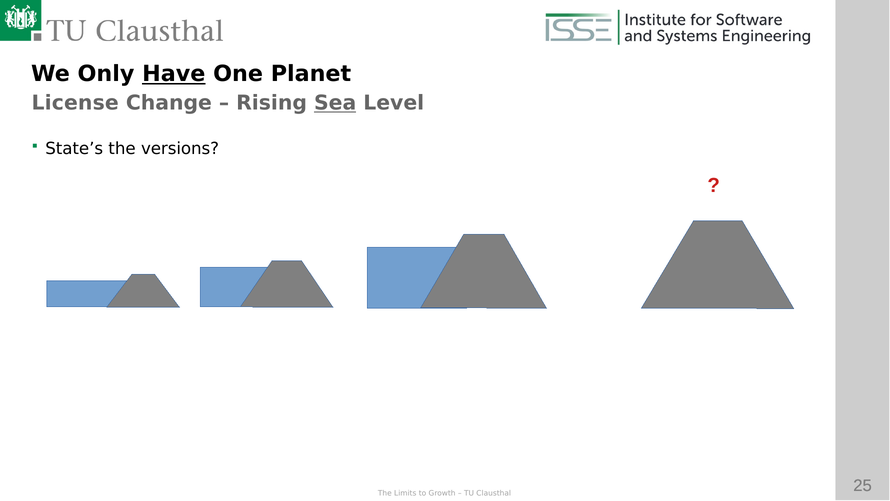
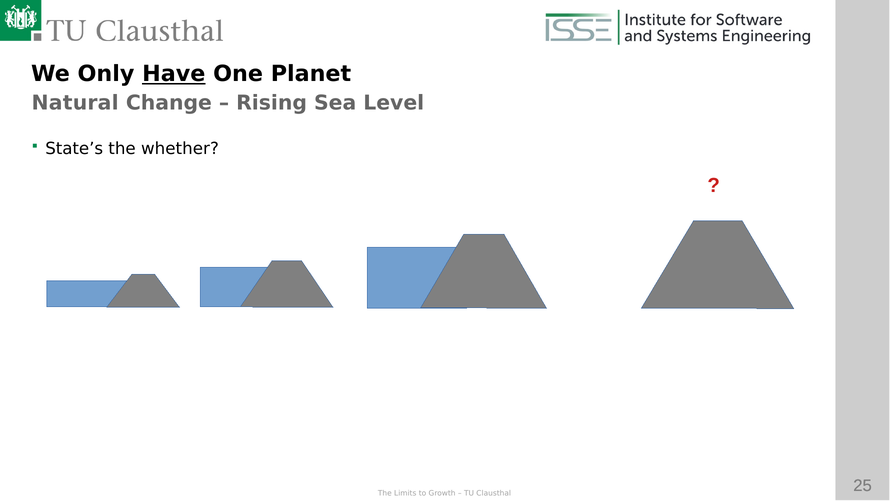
License: License -> Natural (75, 103)
Sea underline: present -> none (335, 103)
versions: versions -> whether (180, 149)
